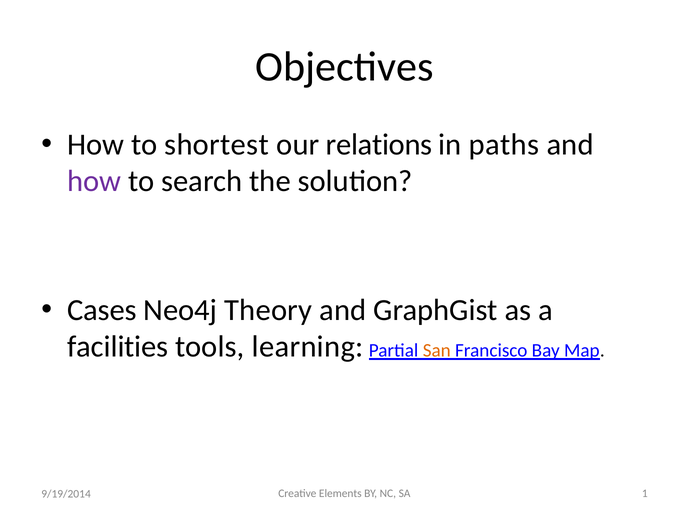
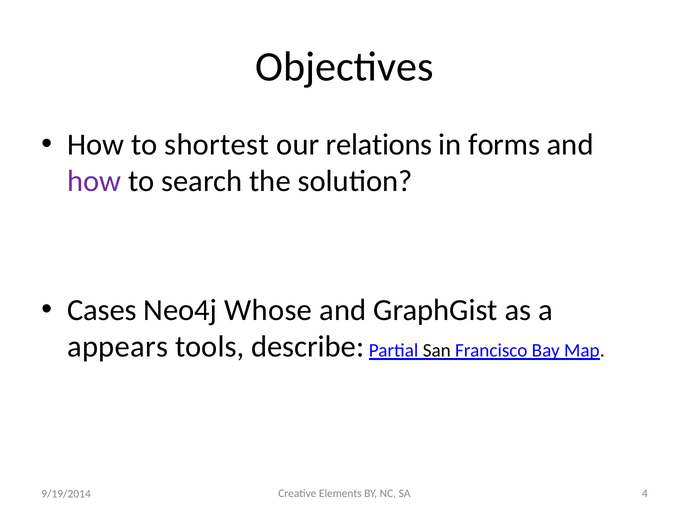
paths: paths -> forms (504, 145)
Theory: Theory -> Whose (268, 310)
facilities: facilities -> appears (118, 347)
learning: learning -> describe (308, 347)
San colour: orange -> black (437, 350)
1: 1 -> 4 (645, 493)
